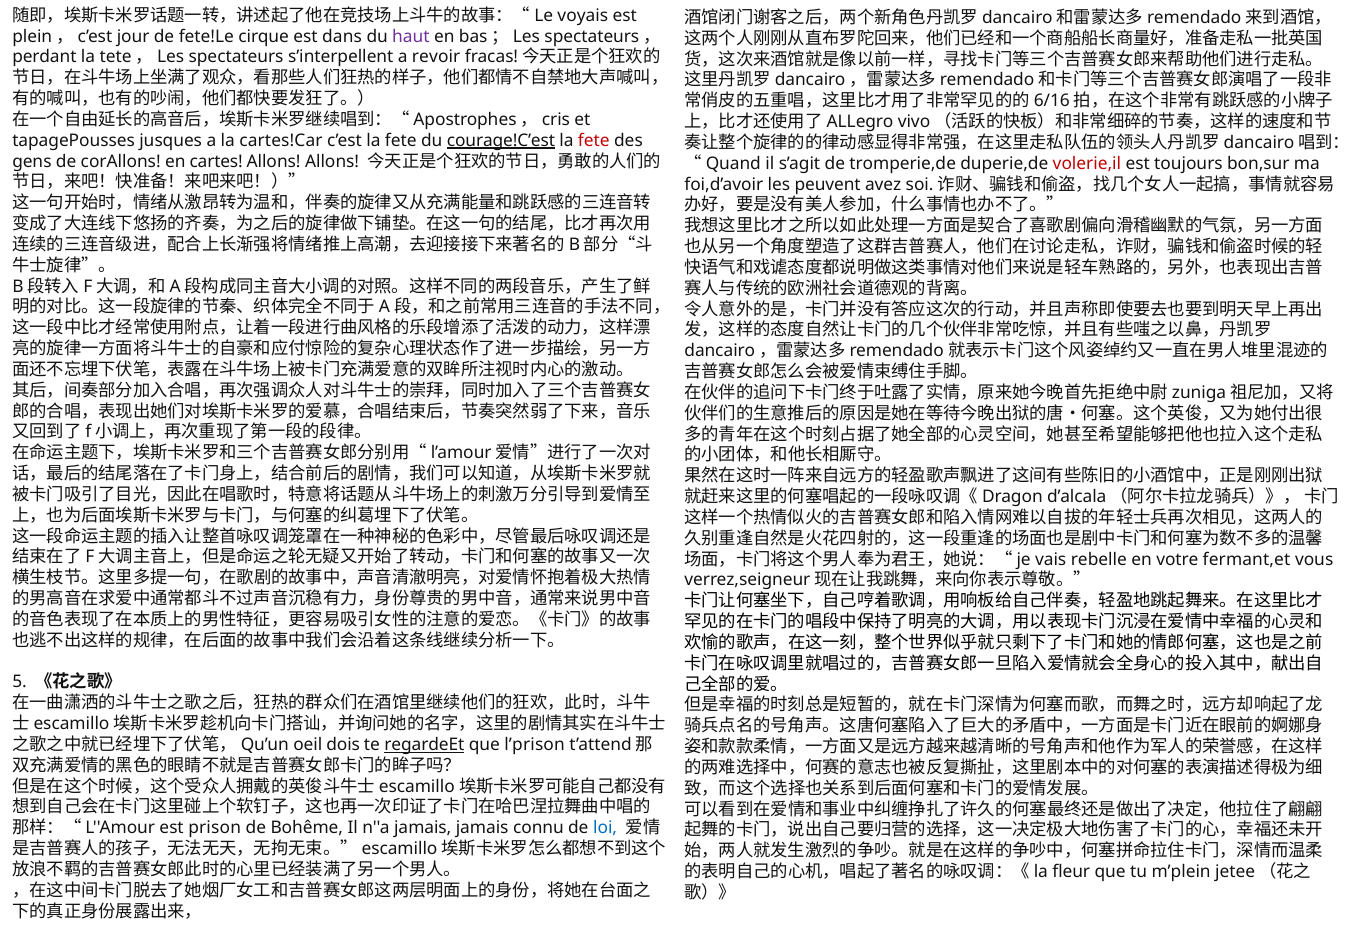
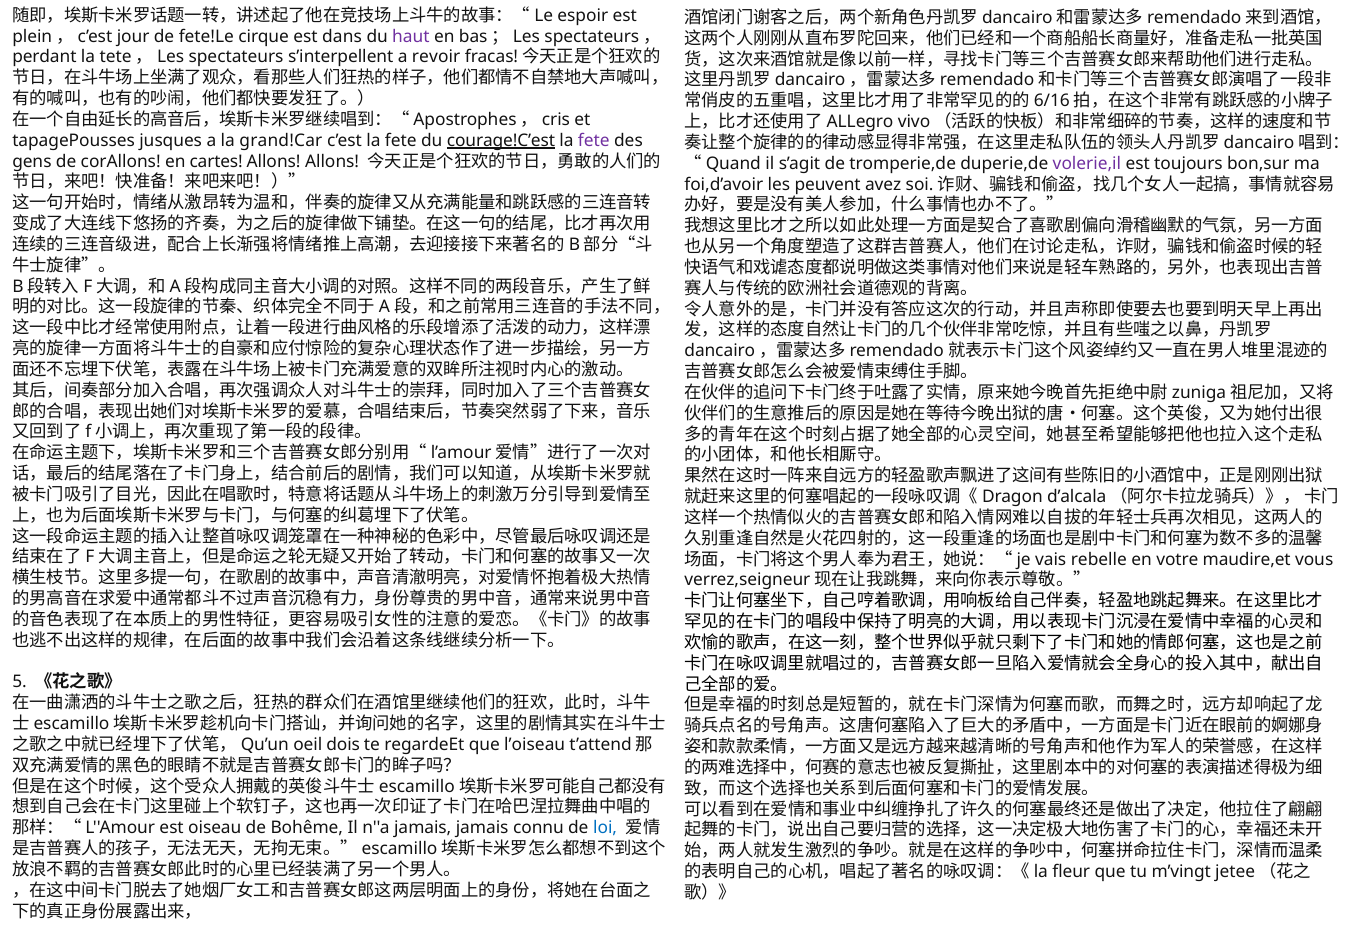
voyais: voyais -> espoir (583, 16)
cartes!Car: cartes!Car -> grand!Car (281, 141)
fete colour: red -> purple (594, 141)
volerie,il colour: red -> purple (1087, 164)
fermant,et: fermant,et -> maudire,et (1247, 559)
regardeEt underline: present -> none (424, 745)
l’prison: l’prison -> l’oiseau (535, 745)
prison: prison -> oiseau (215, 828)
m’plein: m’plein -> m’vingt (1181, 872)
